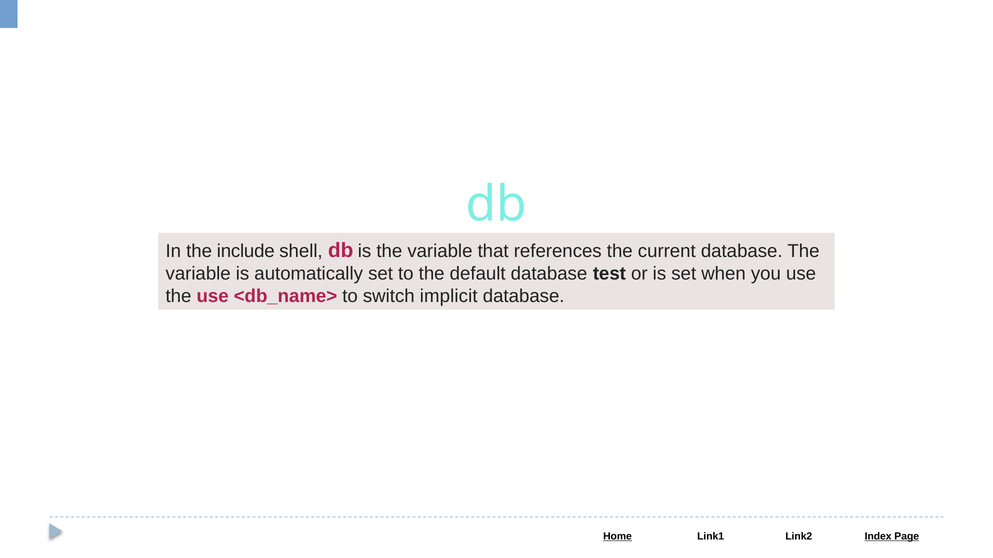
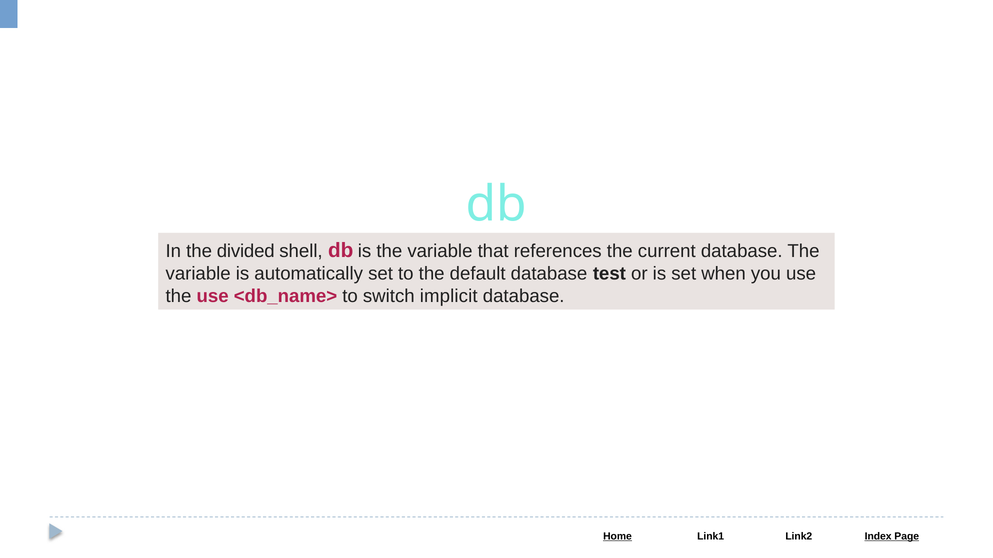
include: include -> divided (246, 251)
